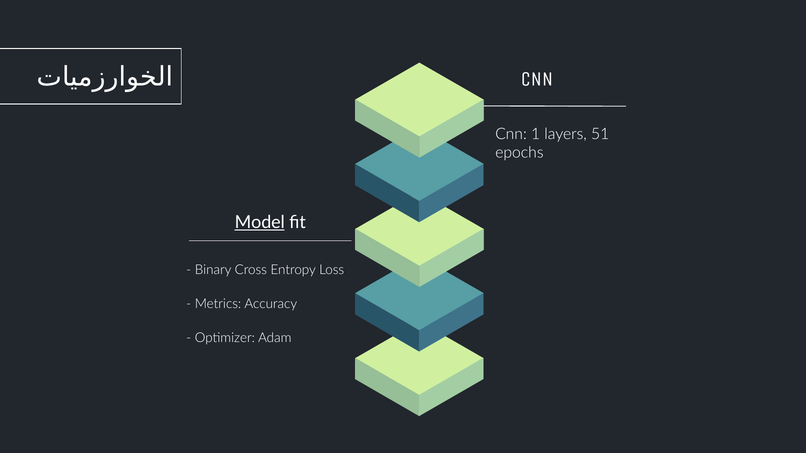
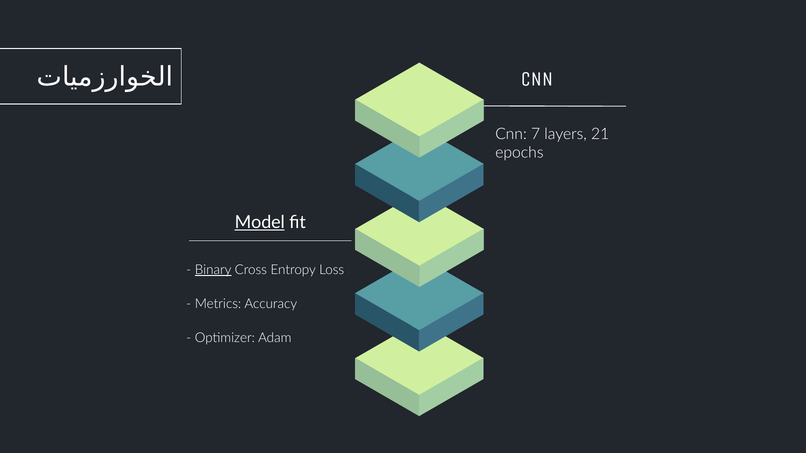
1: 1 -> 7 (536, 134)
51: 51 -> 21 (600, 134)
Binary underline: none -> present (213, 270)
